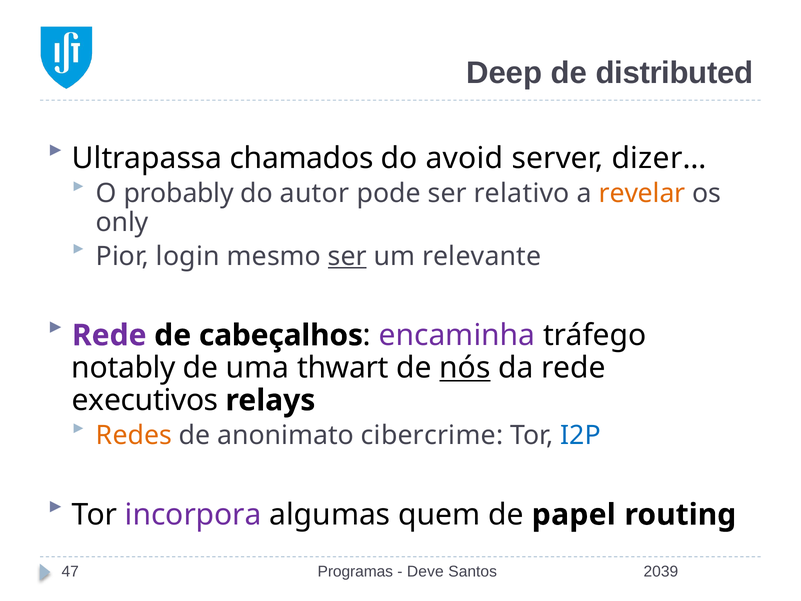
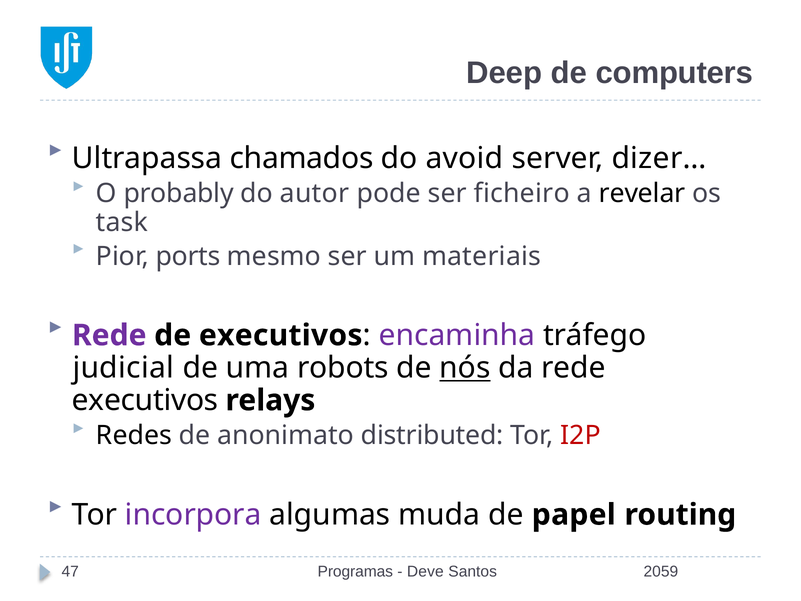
distributed: distributed -> computers (674, 73)
relativo: relativo -> ficheiro (522, 193)
revelar colour: orange -> black (642, 193)
only: only -> task (122, 222)
login: login -> ports (188, 256)
ser underline: present -> none (347, 256)
relevante: relevante -> materiais (482, 256)
de cabeçalhos: cabeçalhos -> executivos (281, 335)
notably: notably -> judicial (123, 368)
thwart: thwart -> robots (343, 368)
Redes colour: orange -> black (134, 435)
cibercrime: cibercrime -> distributed (432, 435)
I2P colour: blue -> red (580, 435)
quem: quem -> muda (439, 515)
2039: 2039 -> 2059 (661, 571)
